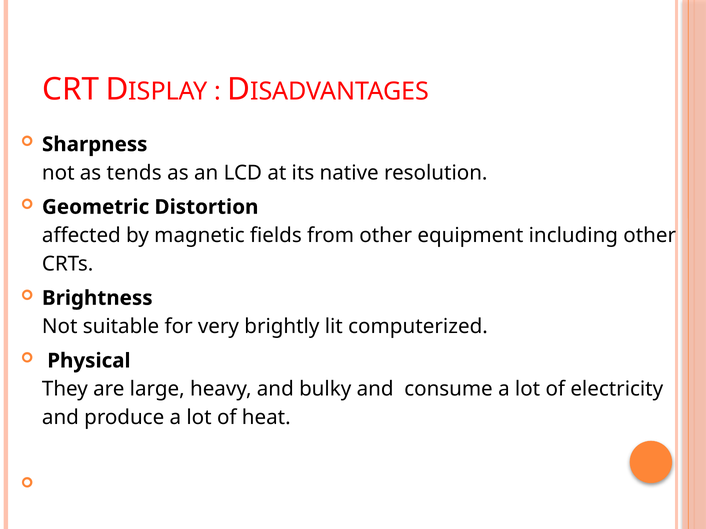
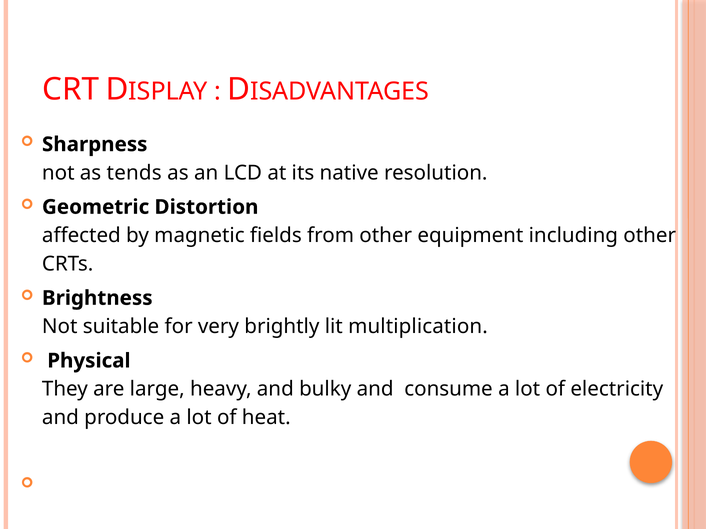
computerized: computerized -> multiplication (418, 327)
